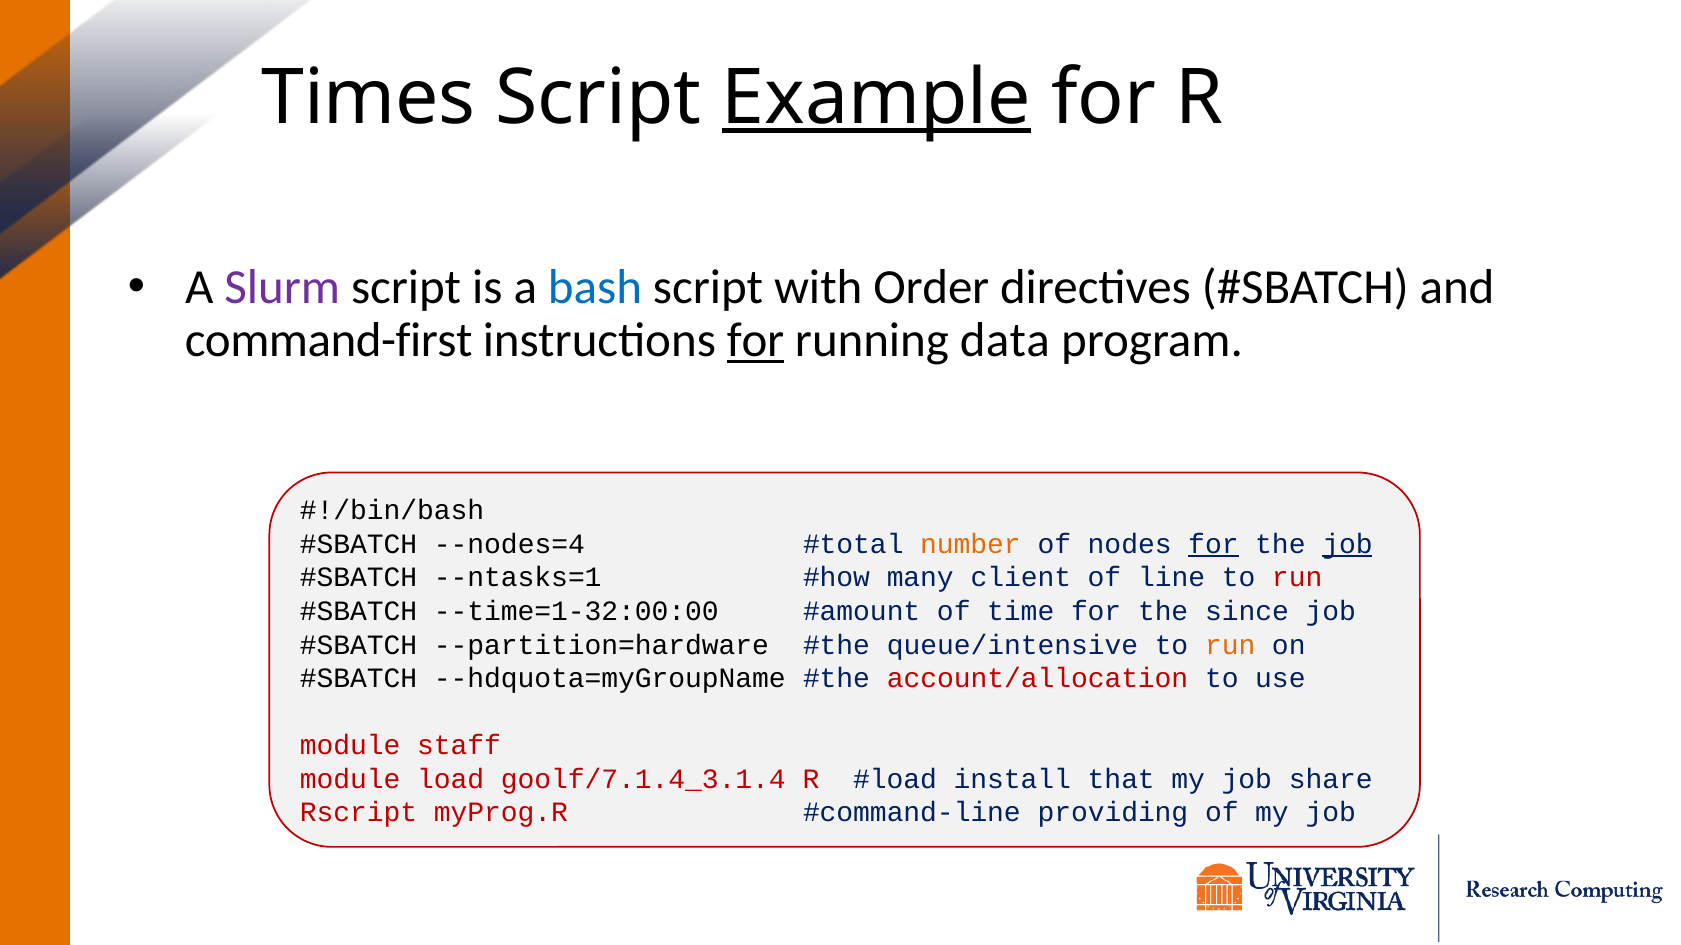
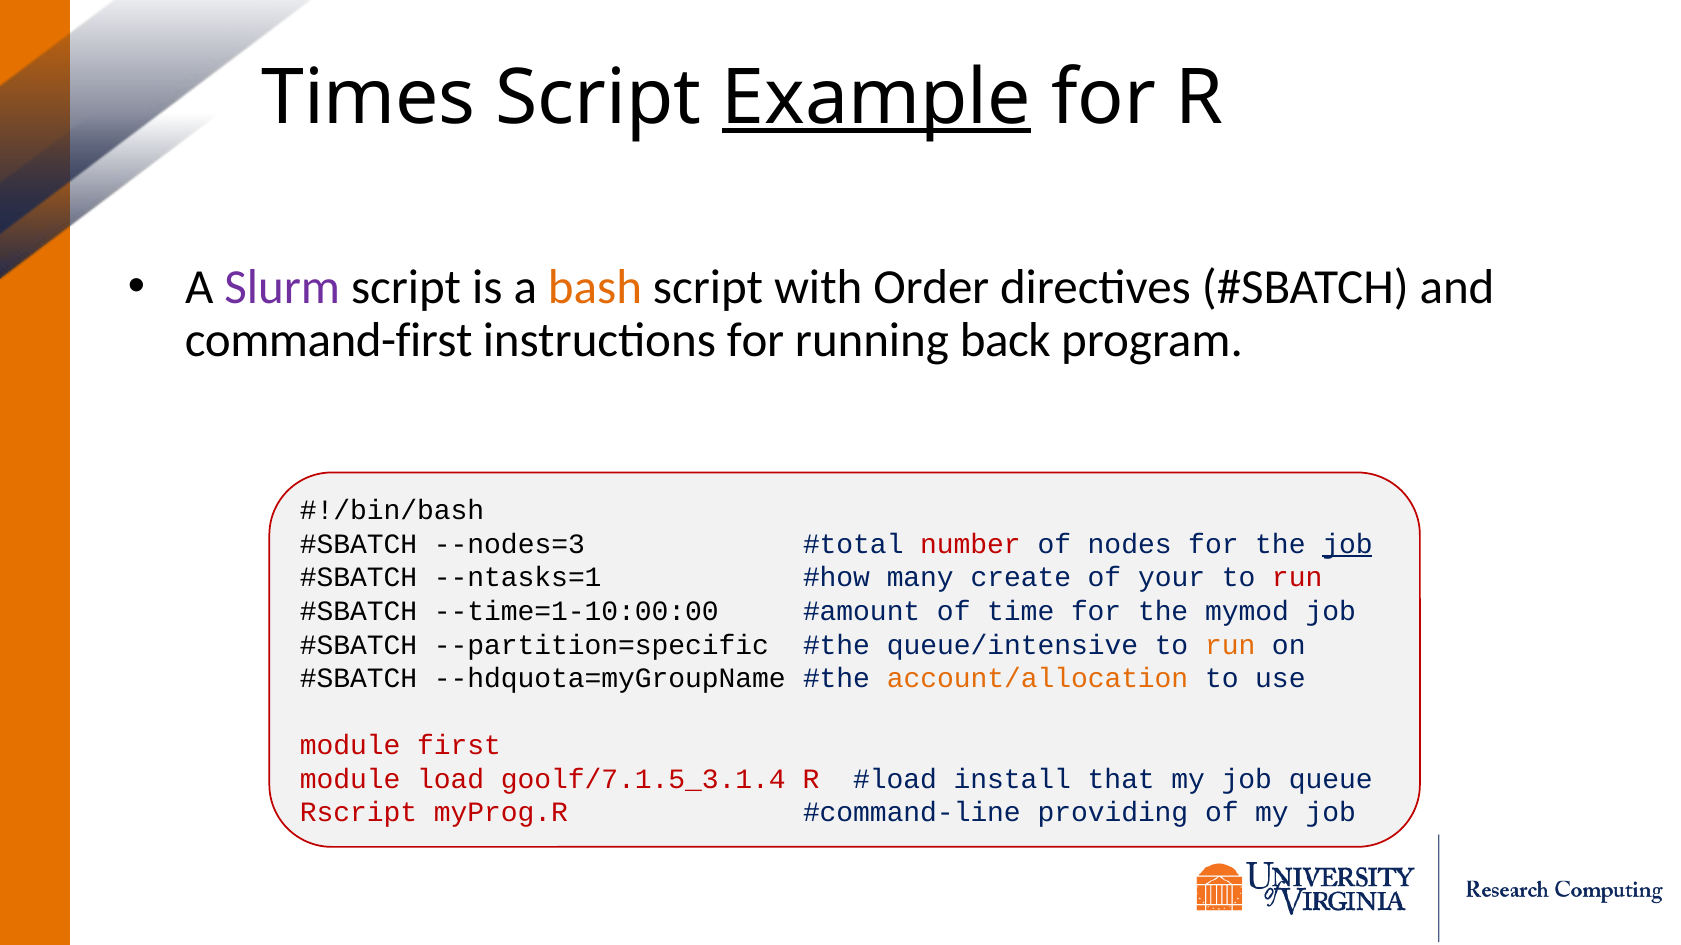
bash colour: blue -> orange (595, 288)
for underline: present -> none (756, 340)
data: data -> back (1005, 340)
--nodes=4: --nodes=4 -> --nodes=3 (509, 544)
number colour: orange -> red (970, 544)
for underline: present -> none (1213, 544)
client: client -> create (1021, 578)
line: line -> your (1172, 578)
--time=1-32:00:00: --time=1-32:00:00 -> --time=1-10:00:00 (576, 612)
since: since -> mymod (1247, 612)
--partition=hardware: --partition=hardware -> --partition=specific (601, 645)
account/allocation colour: red -> orange (1038, 679)
staff: staff -> first (459, 746)
goolf/7.1.4_3.1.4: goolf/7.1.4_3.1.4 -> goolf/7.1.5_3.1.4 (643, 780)
share: share -> queue (1331, 780)
